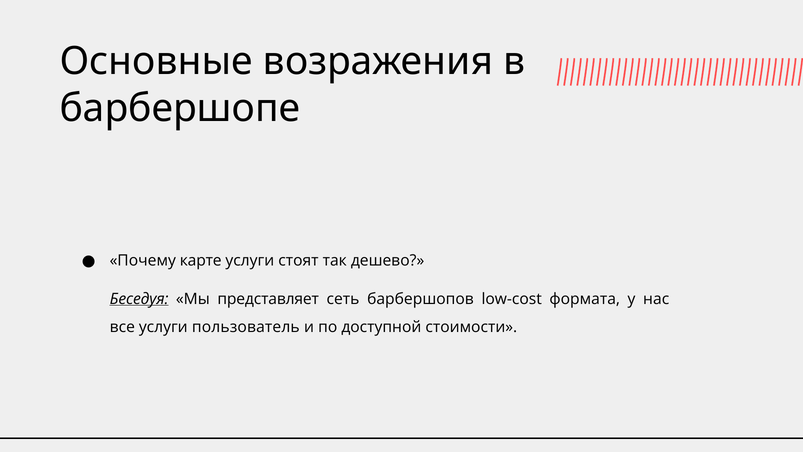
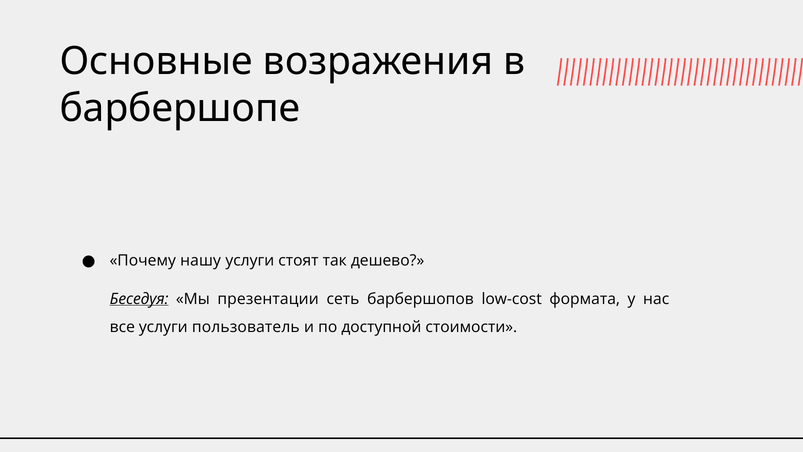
карте: карте -> нашу (201, 261)
представляет: представляет -> презентации (268, 299)
